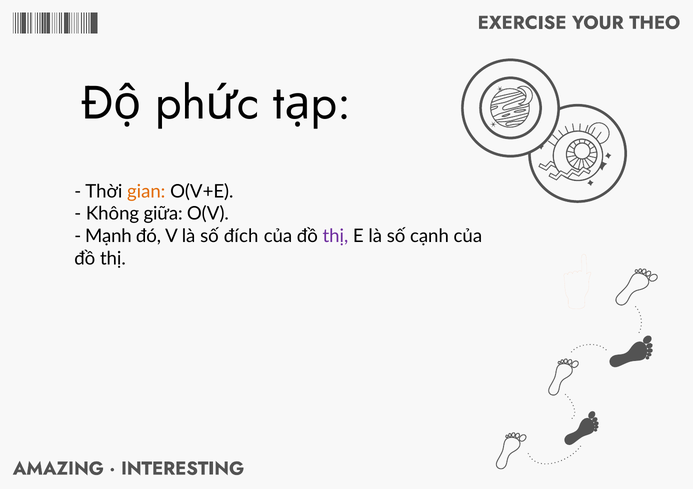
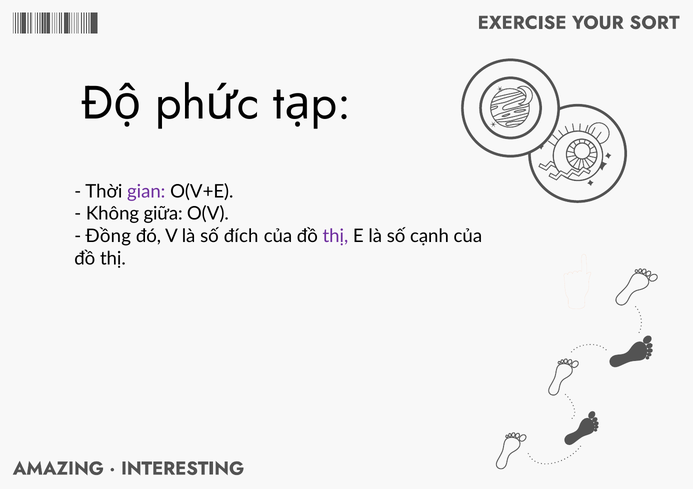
THEO: THEO -> SORT (655, 23)
gian colour: orange -> purple (146, 191)
Mạnh: Mạnh -> Đồng (108, 236)
